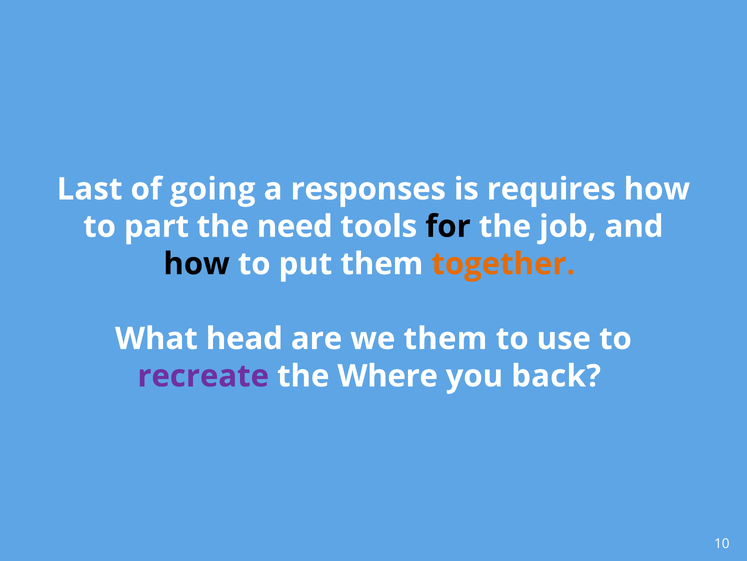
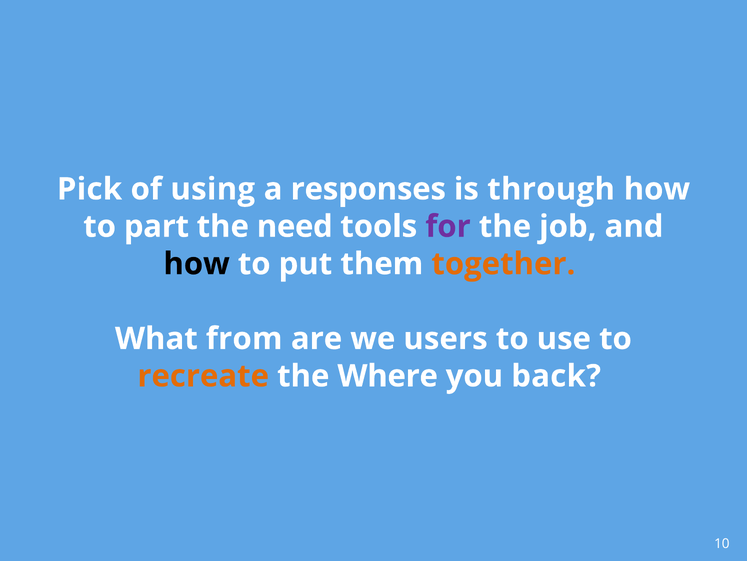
Last: Last -> Pick (89, 189)
going: going -> using (213, 189)
requires: requires -> through (551, 189)
for colour: black -> purple (448, 226)
head: head -> from (244, 338)
we them: them -> users (445, 338)
recreate colour: purple -> orange (203, 376)
